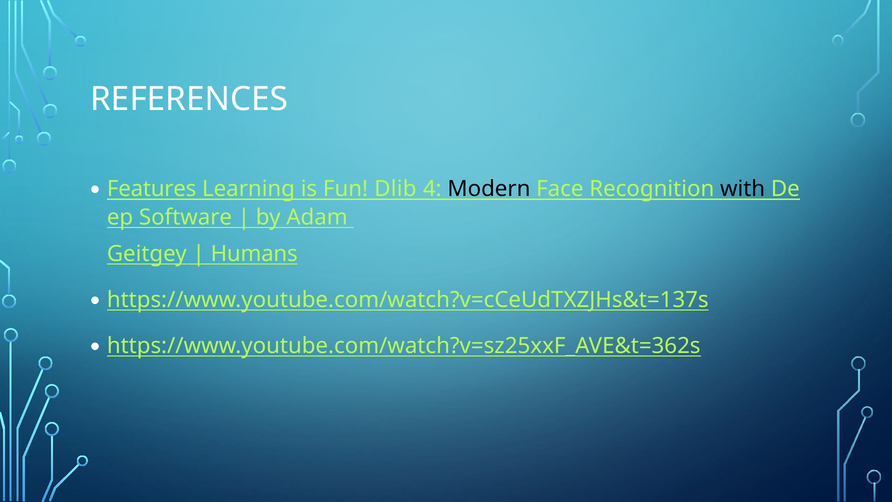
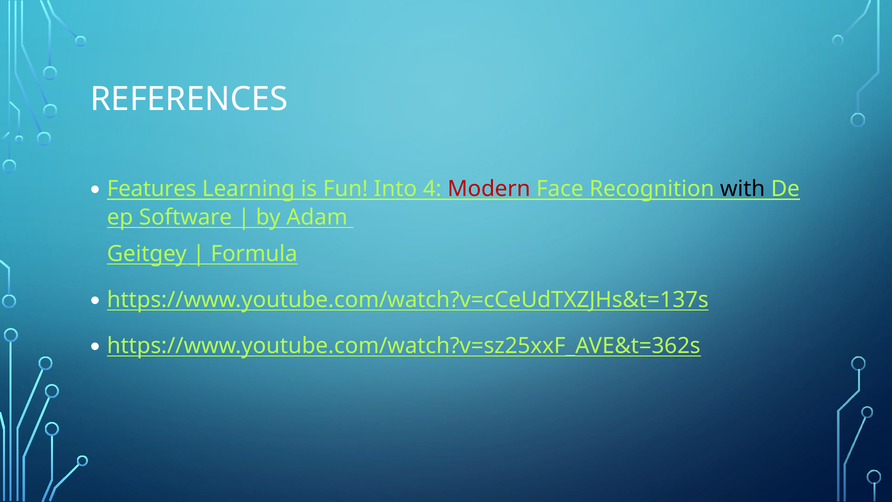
Dlib: Dlib -> Into (395, 189)
Modern colour: black -> red (489, 189)
Humans: Humans -> Formula (254, 254)
